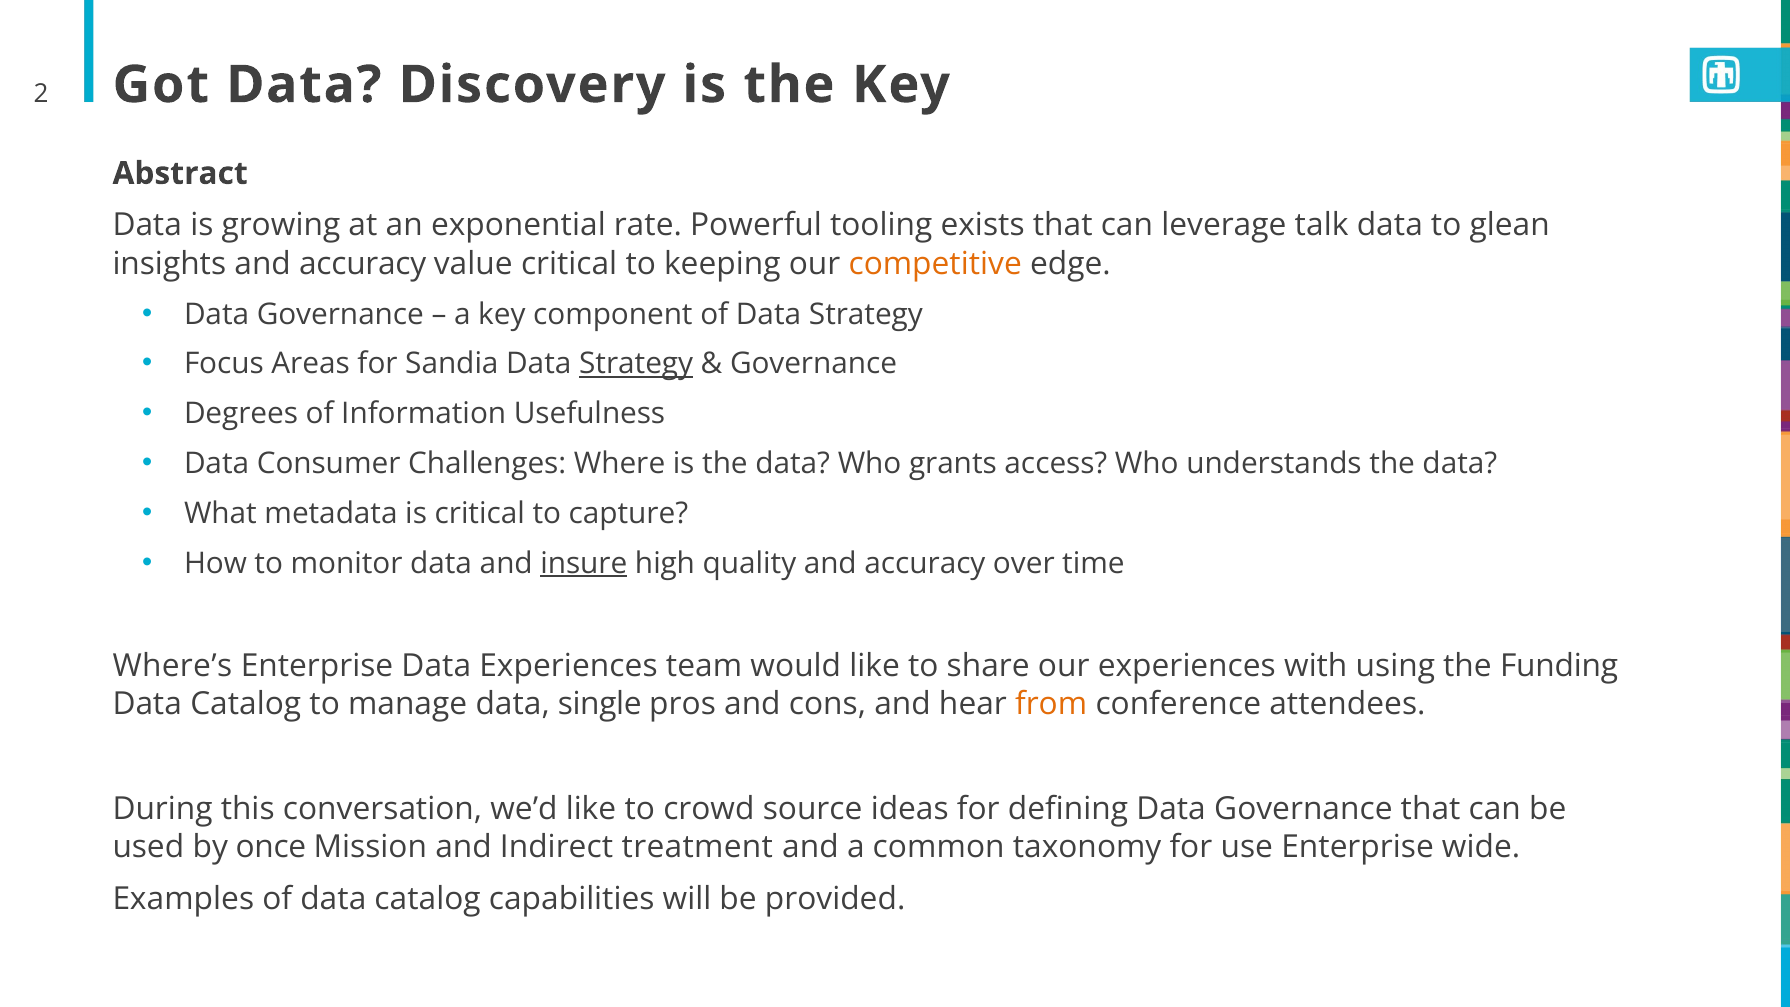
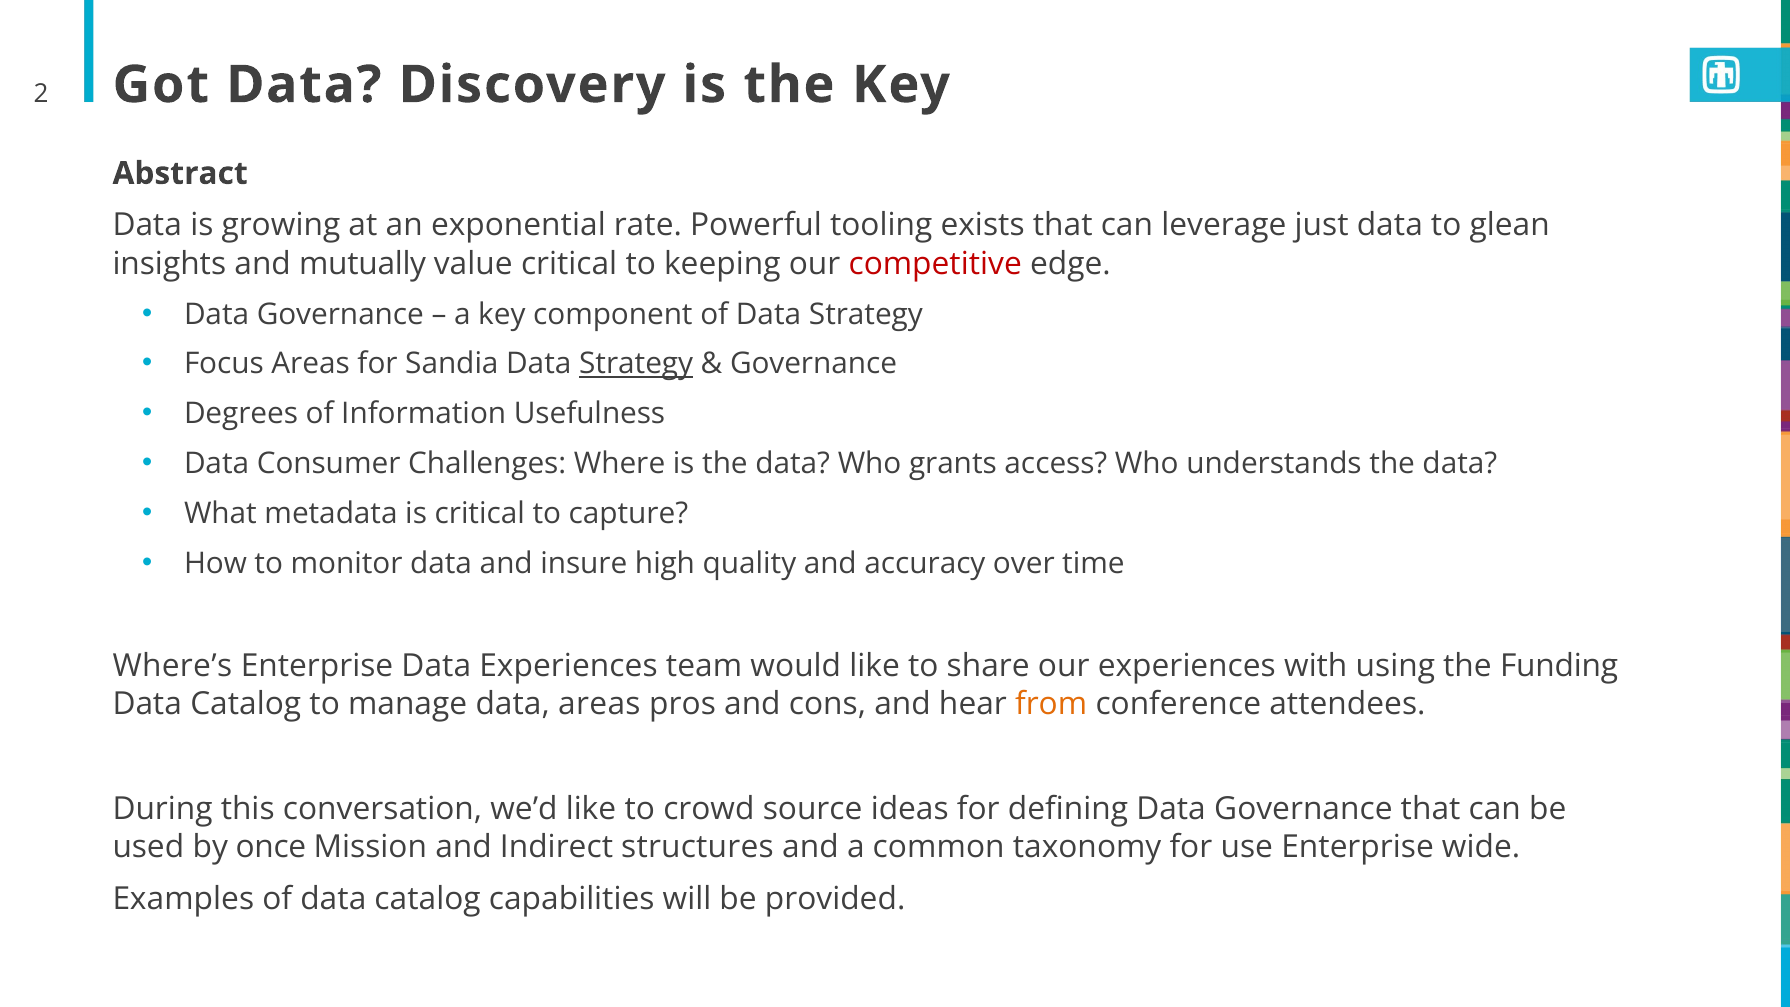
talk: talk -> just (1322, 225)
insights and accuracy: accuracy -> mutually (363, 264)
competitive colour: orange -> red (935, 264)
insure underline: present -> none (584, 563)
data single: single -> areas (599, 704)
treatment: treatment -> structures (697, 847)
